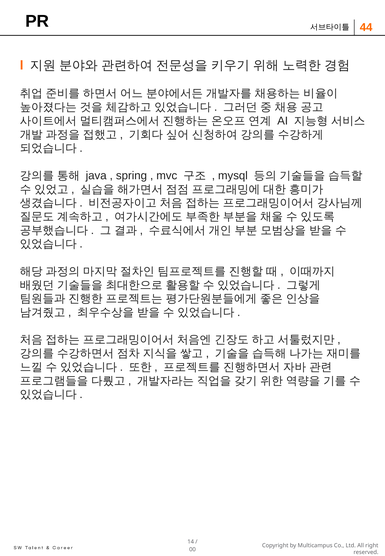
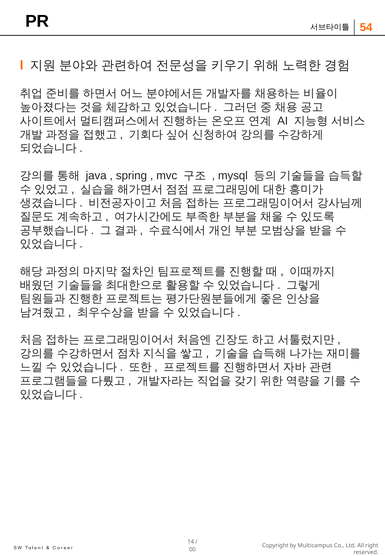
44: 44 -> 54 (366, 27)
